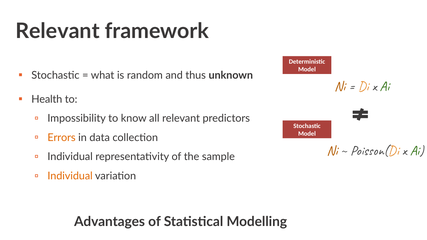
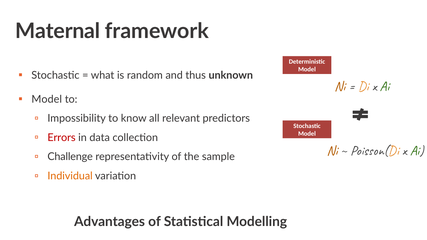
Relevant: Relevant -> Maternal (58, 31)
Health: Health -> Model (47, 99)
Errors colour: orange -> red (61, 138)
Individual: Individual -> Challenge (70, 157)
